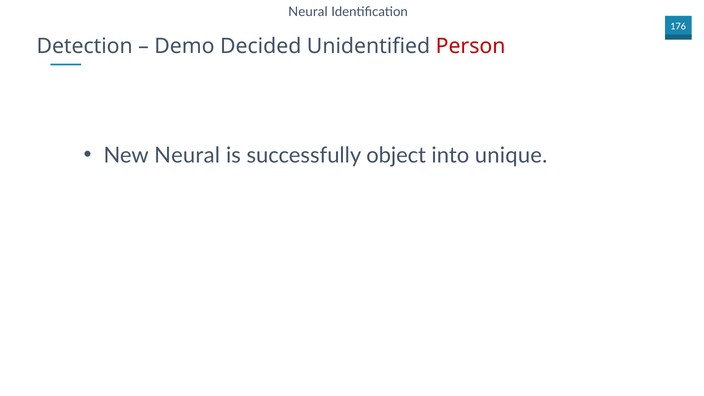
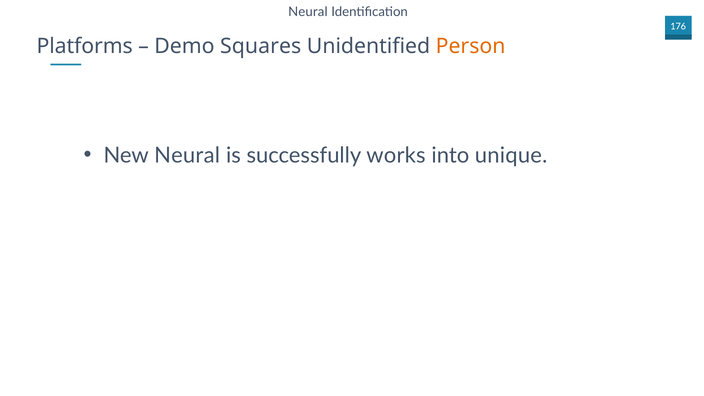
Detection: Detection -> Platforms (85, 46)
Decided: Decided -> Squares (261, 46)
Person colour: red -> orange (471, 46)
object: object -> works (396, 155)
